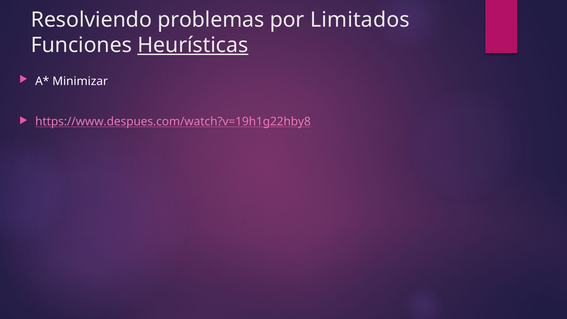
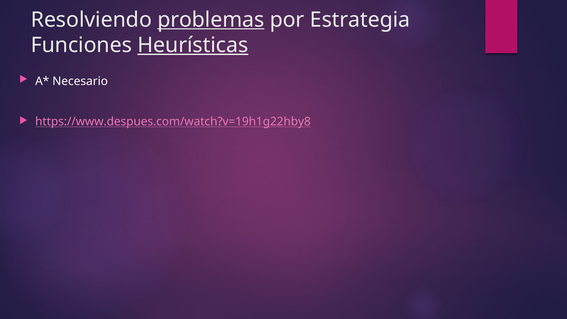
problemas underline: none -> present (211, 20)
Limitados: Limitados -> Estrategia (360, 20)
Minimizar: Minimizar -> Necesario (80, 81)
